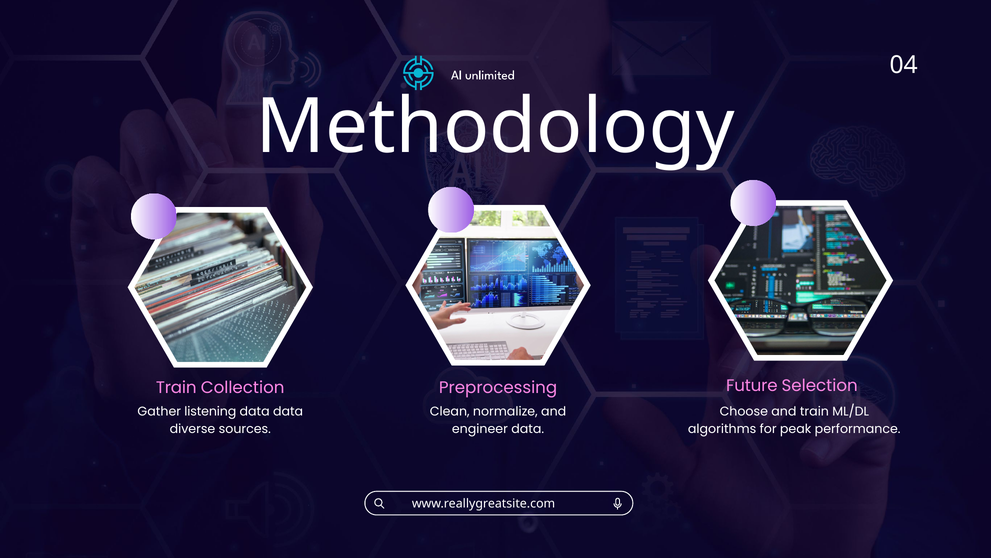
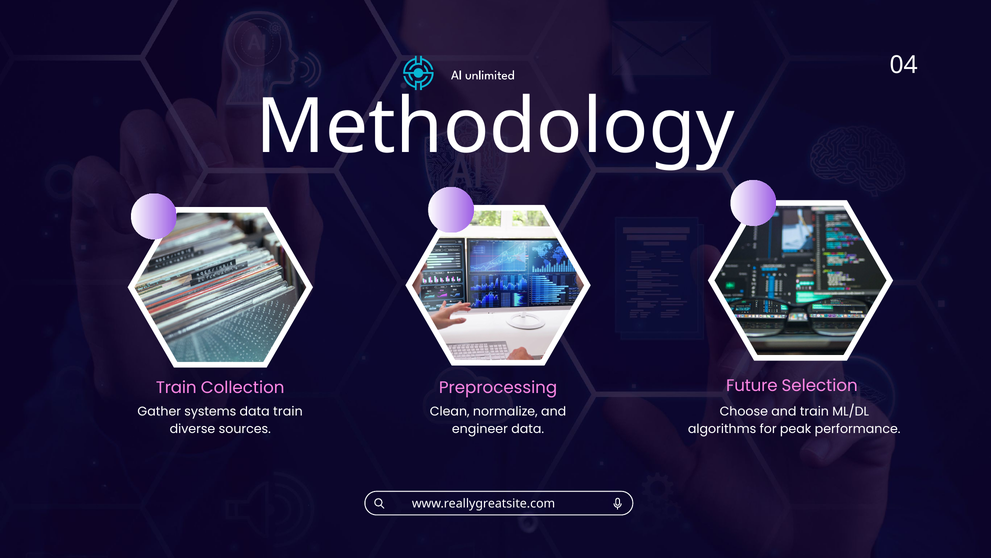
listening: listening -> systems (210, 411)
data data: data -> train (288, 411)
